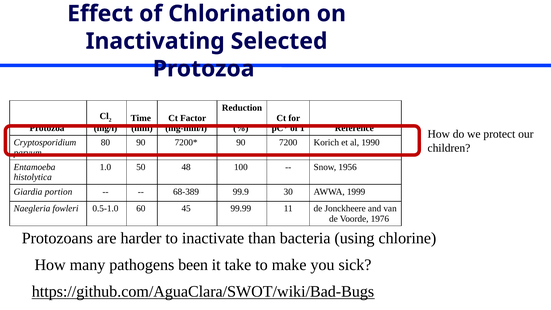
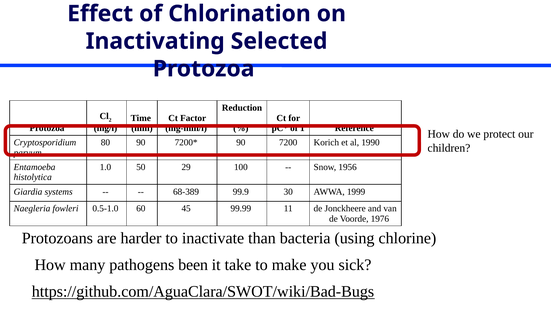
48: 48 -> 29 (186, 167)
portion: portion -> systems (59, 192)
